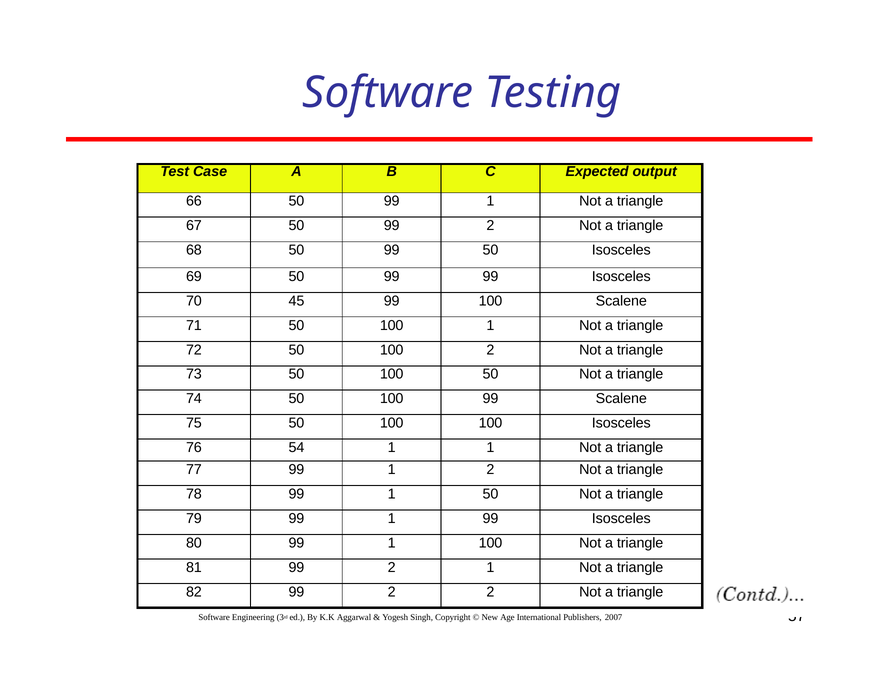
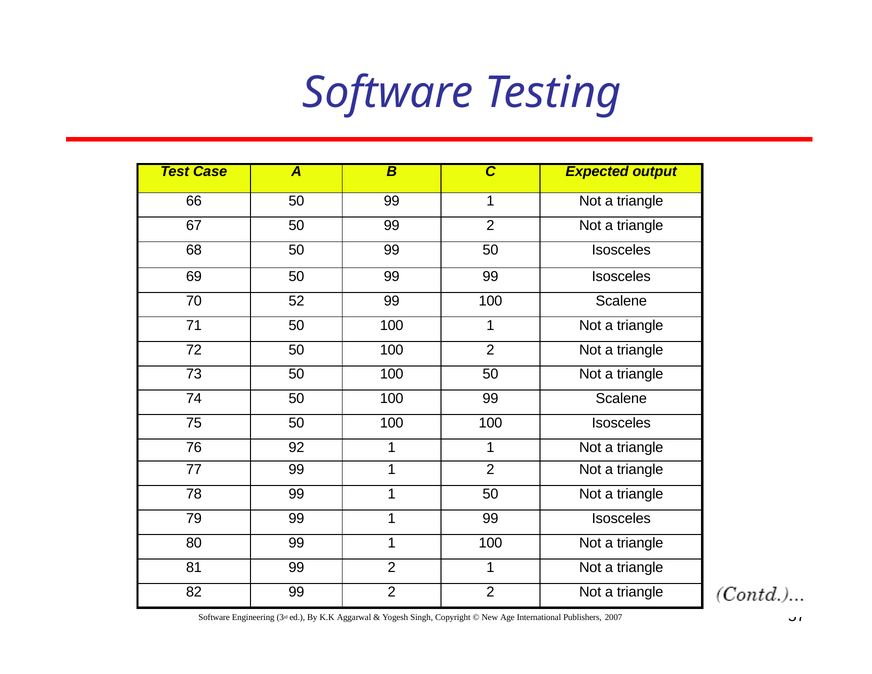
45: 45 -> 52 (296, 301)
54: 54 -> 92 (296, 447)
